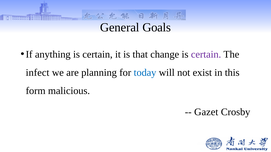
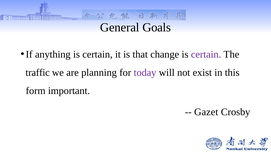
infect: infect -> traffic (38, 73)
today colour: blue -> purple (145, 73)
malicious: malicious -> important (69, 91)
